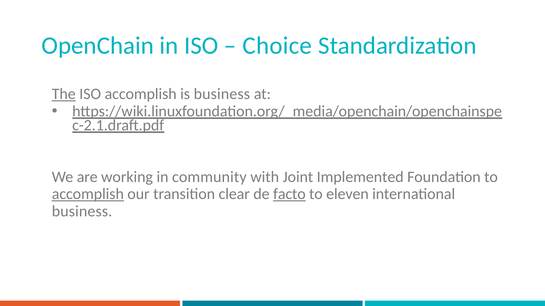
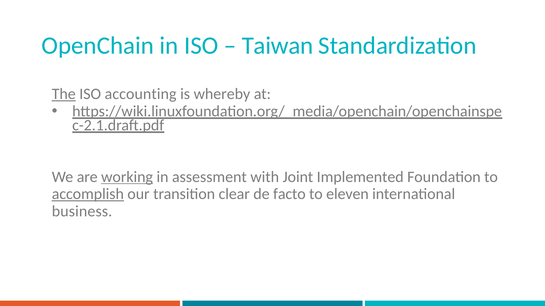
Choice: Choice -> Taiwan (277, 46)
ISO accomplish: accomplish -> accounting (141, 94)
is business: business -> whereby (222, 94)
working underline: none -> present (127, 177)
community: community -> assessment (209, 177)
facto underline: present -> none (289, 194)
